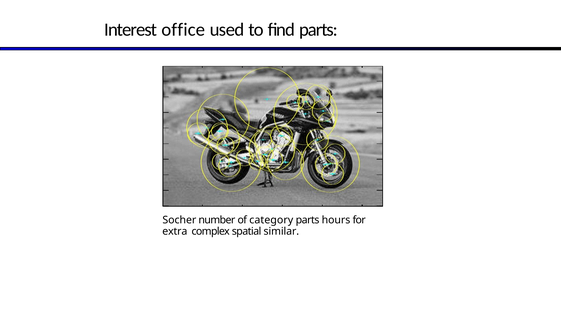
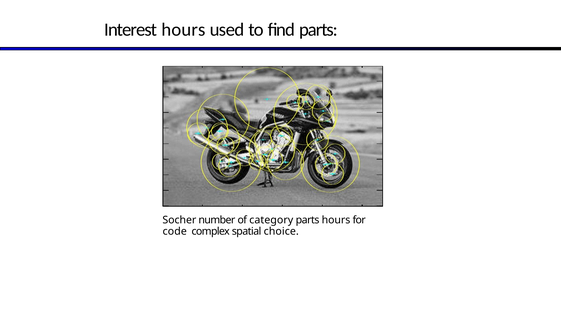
Interest office: office -> hours (183, 30)
extra: extra -> code (175, 232)
similar: similar -> choice (281, 232)
